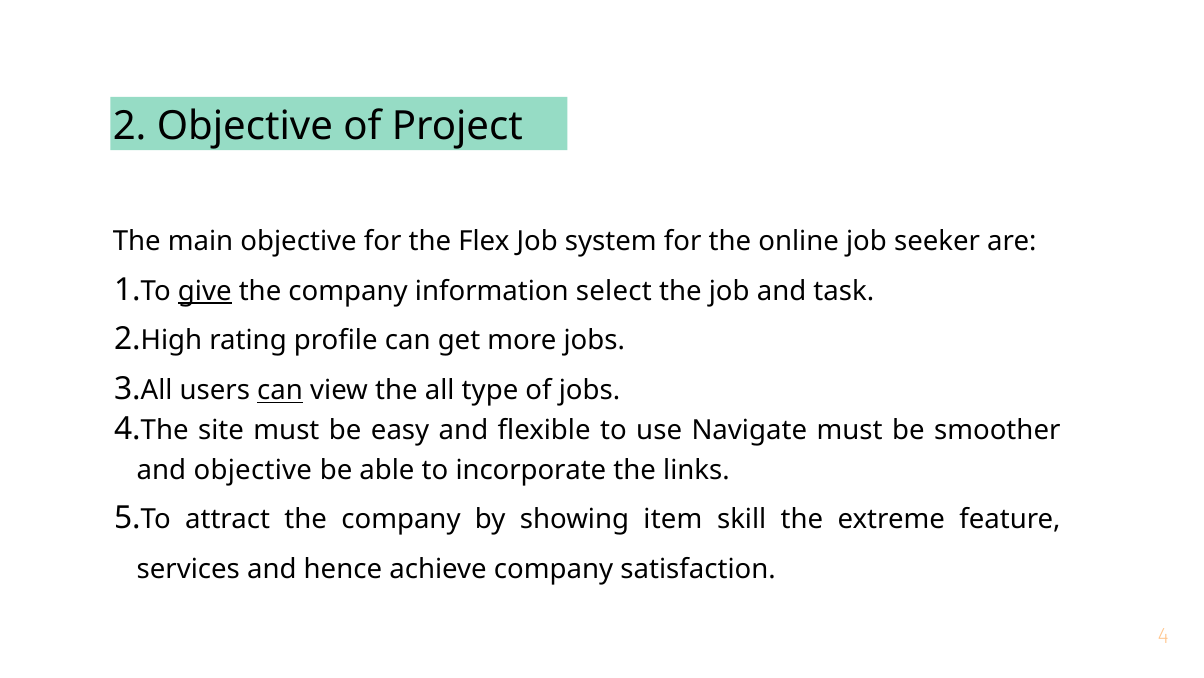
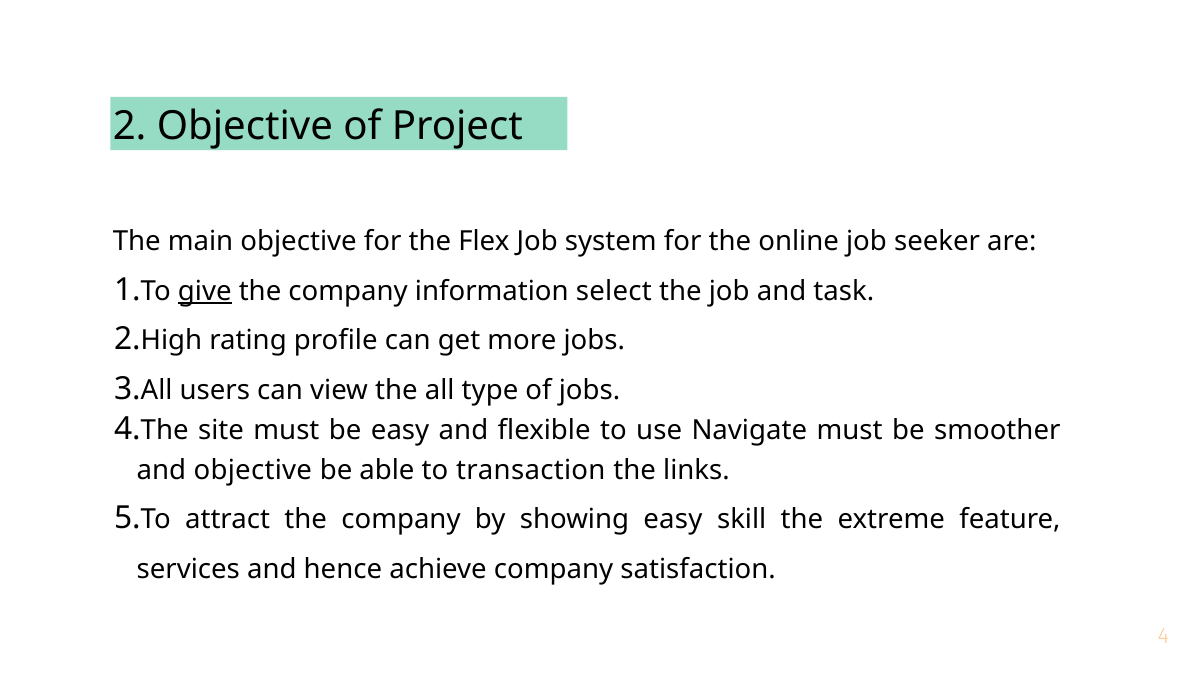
can underline: present -> none (280, 390)
incorporate: incorporate -> transaction (531, 470)
showing item: item -> easy (673, 519)
